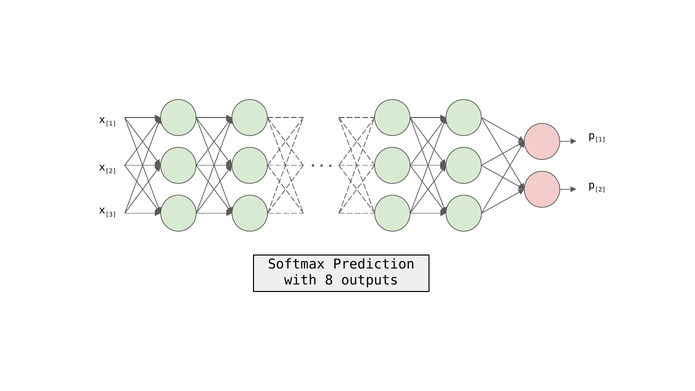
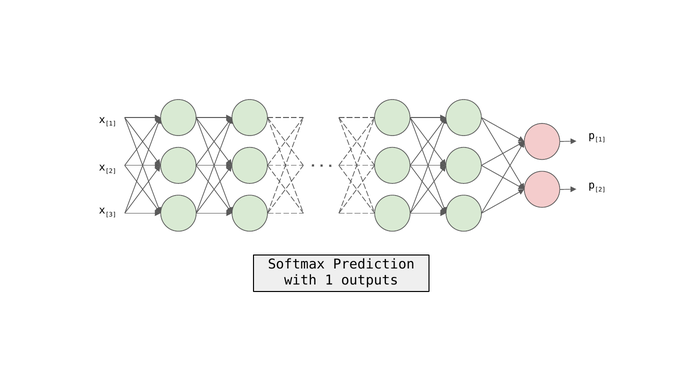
with 8: 8 -> 1 (329, 280)
